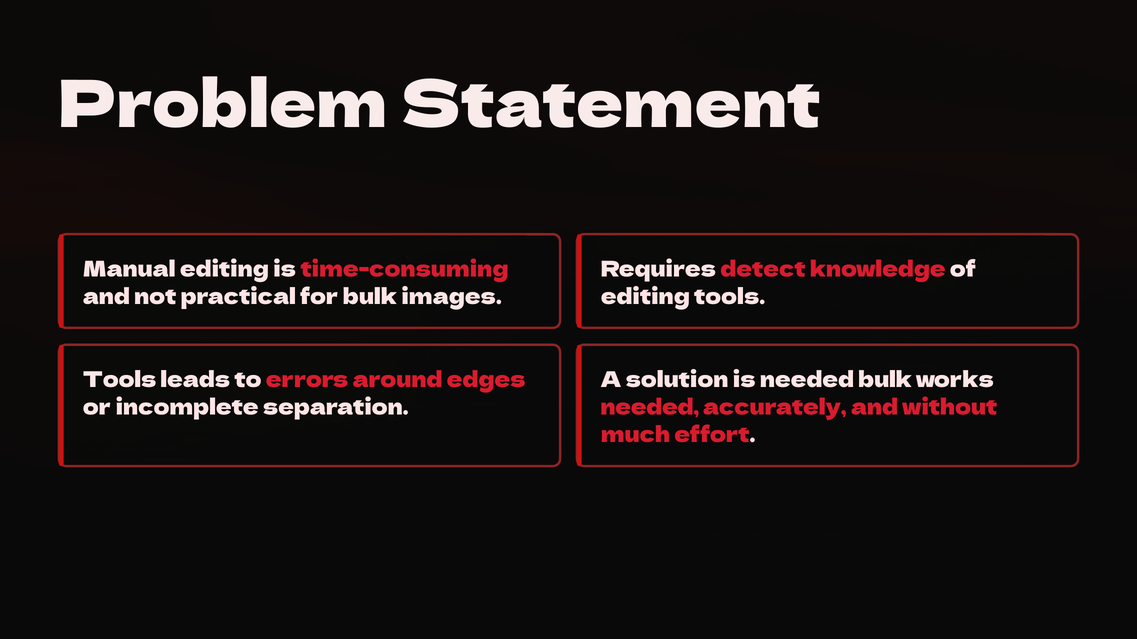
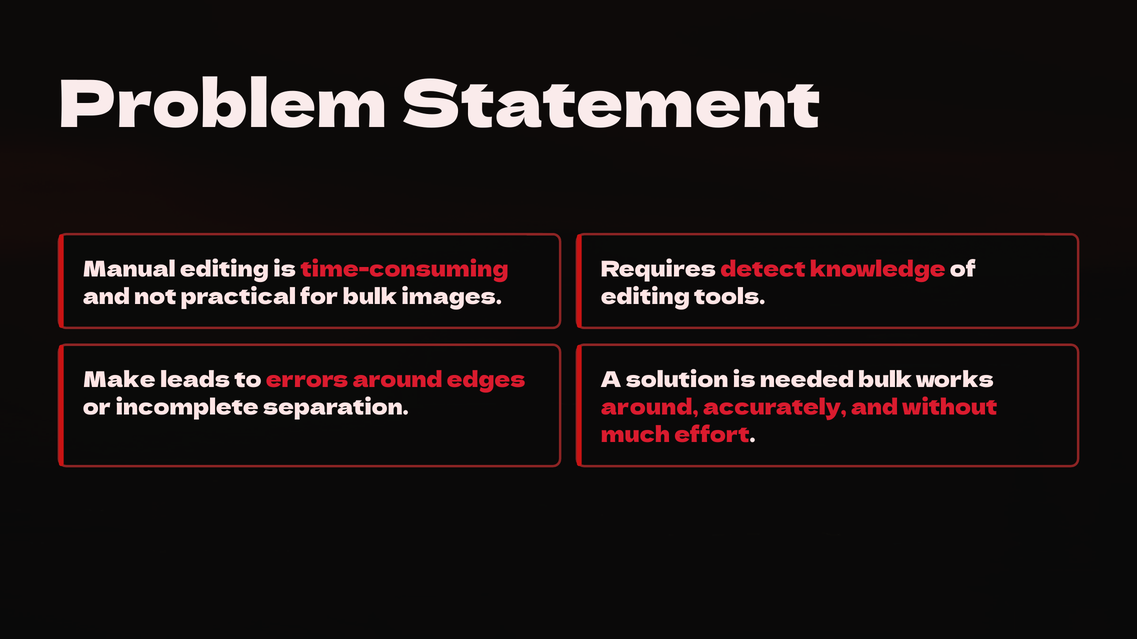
Tools: Tools -> Make (119, 380)
needed: needed -> around (650, 408)
